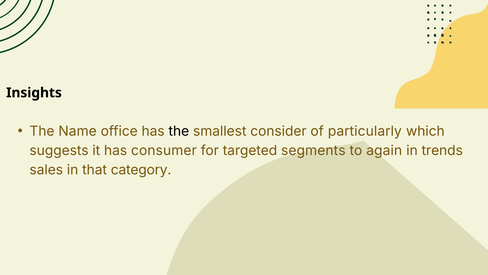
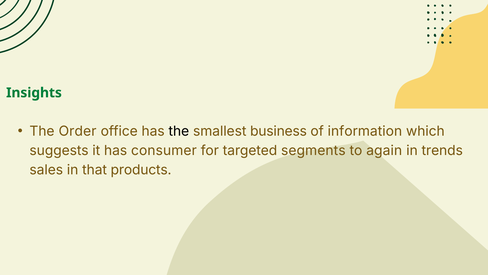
Insights colour: black -> green (34, 93)
Name: Name -> Order (78, 131)
consider: consider -> business (279, 131)
particularly: particularly -> information (365, 131)
category: category -> products (141, 170)
